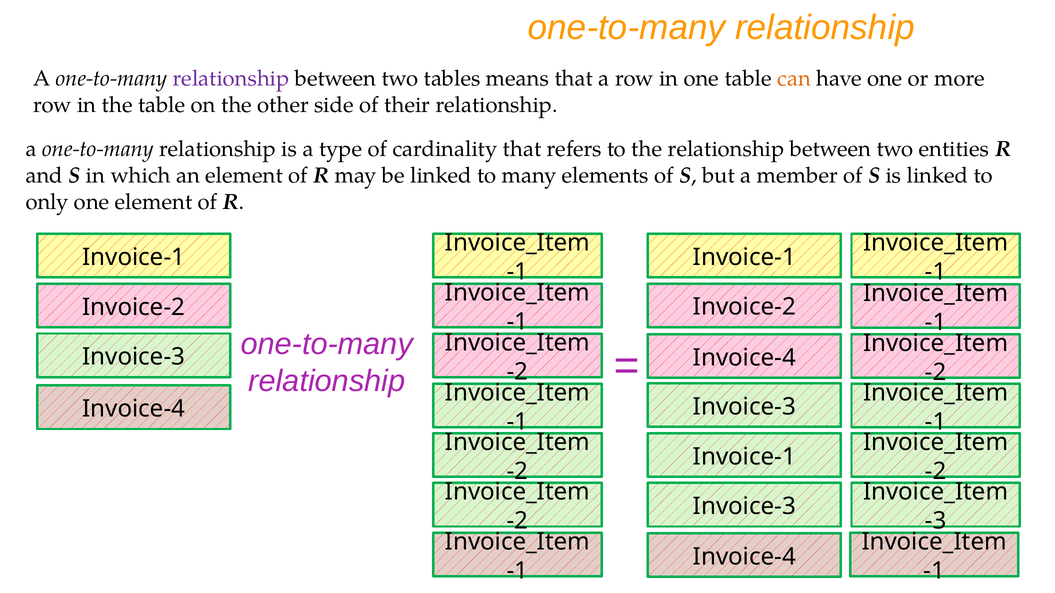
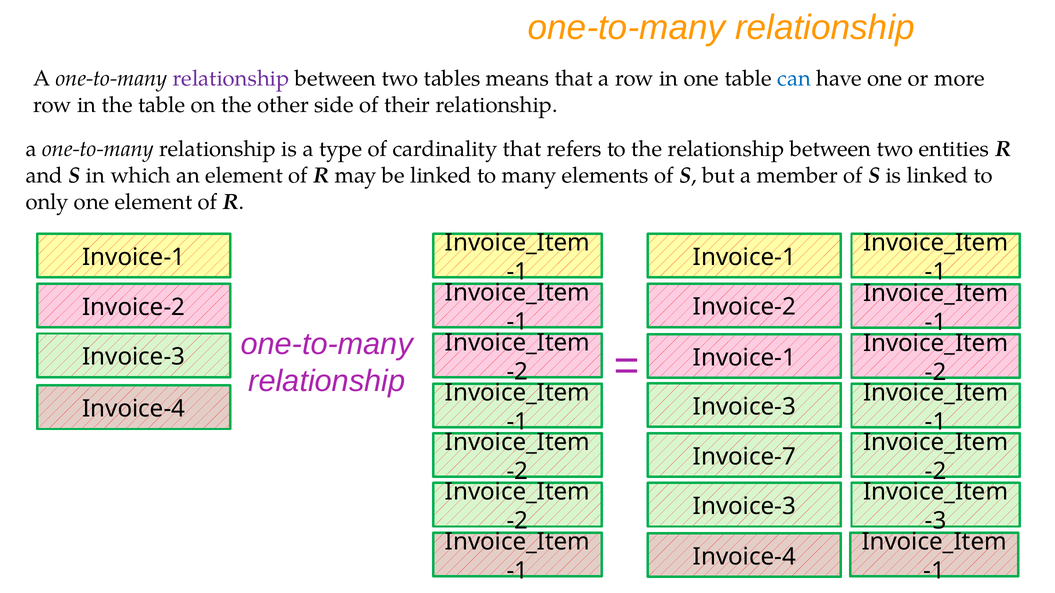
can colour: orange -> blue (794, 79)
Invoice-4: Invoice-4 -> Invoice-1 (744, 358)
Invoice-1: Invoice-1 -> Invoice-7 (744, 457)
